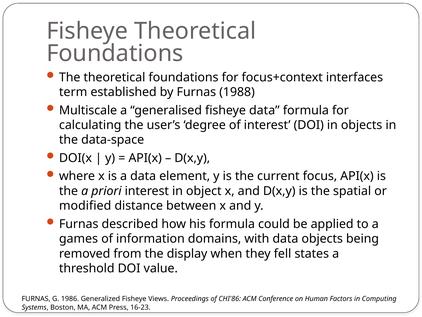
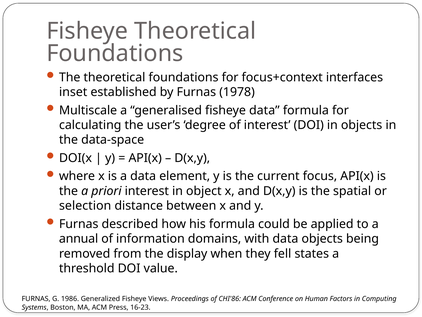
term: term -> inset (73, 92)
1988: 1988 -> 1978 (237, 92)
modified: modified -> selection (85, 206)
games: games -> annual (79, 238)
